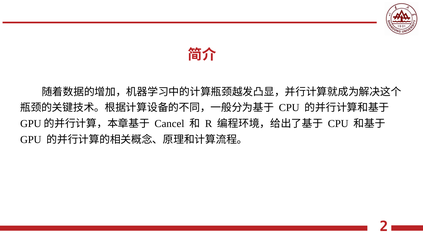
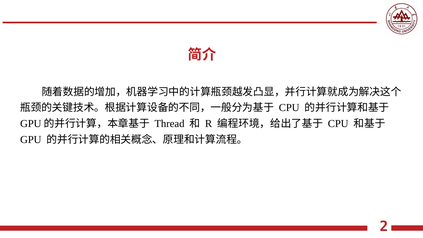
Cancel: Cancel -> Thread (169, 124)
